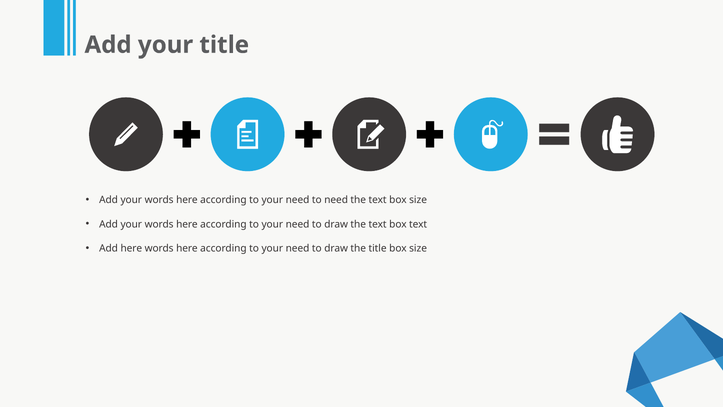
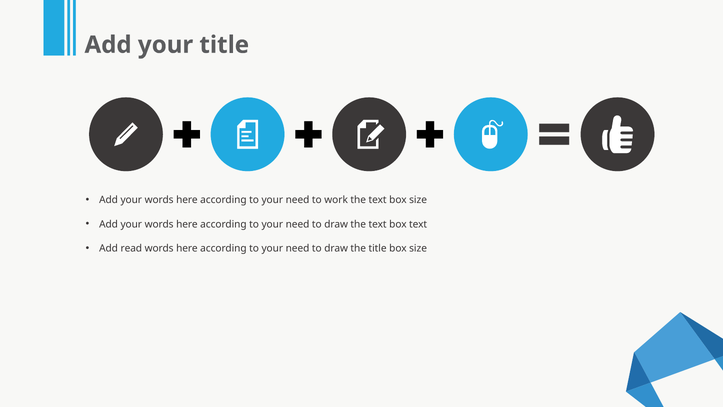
to need: need -> work (336, 200)
Add here: here -> read (131, 248)
